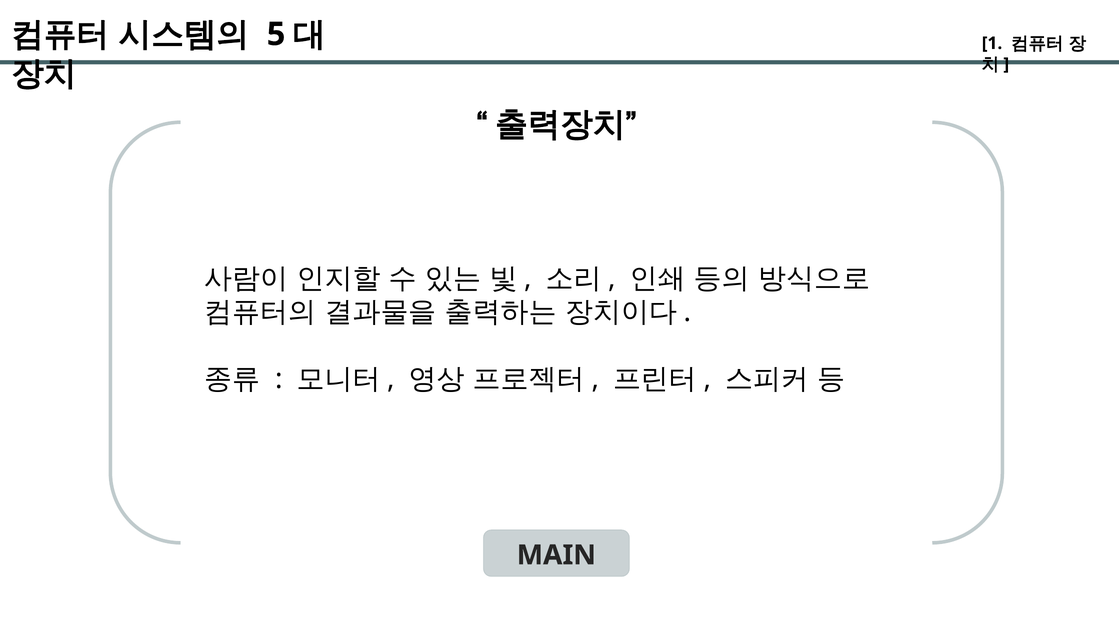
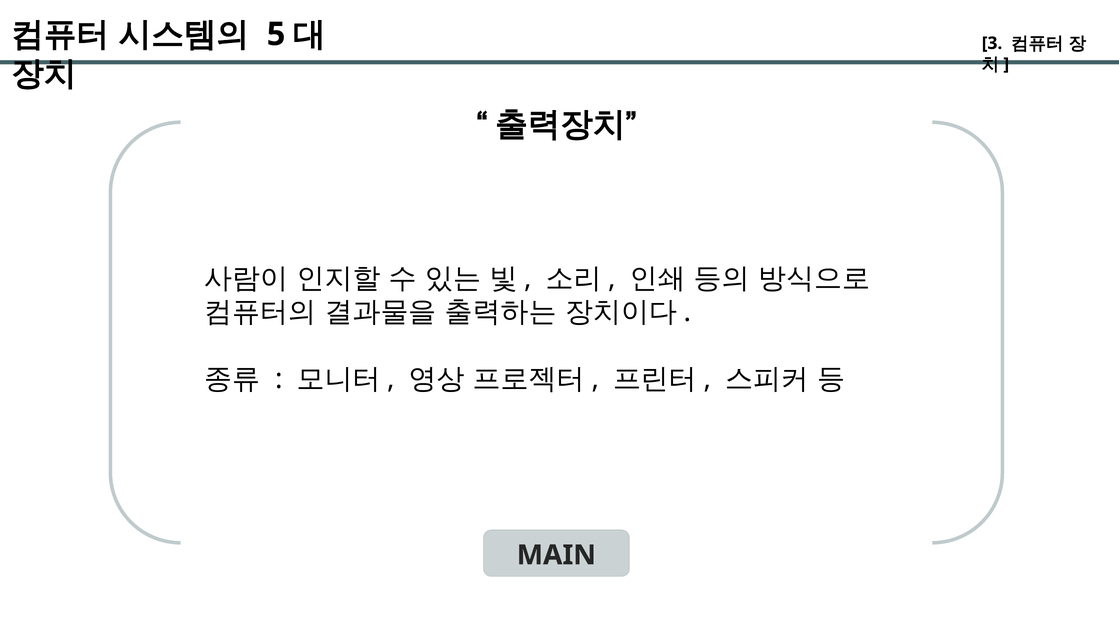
1: 1 -> 3 (992, 43)
